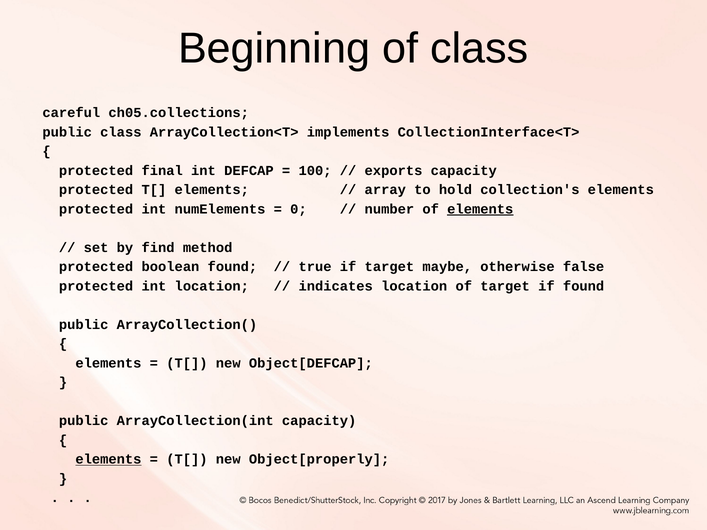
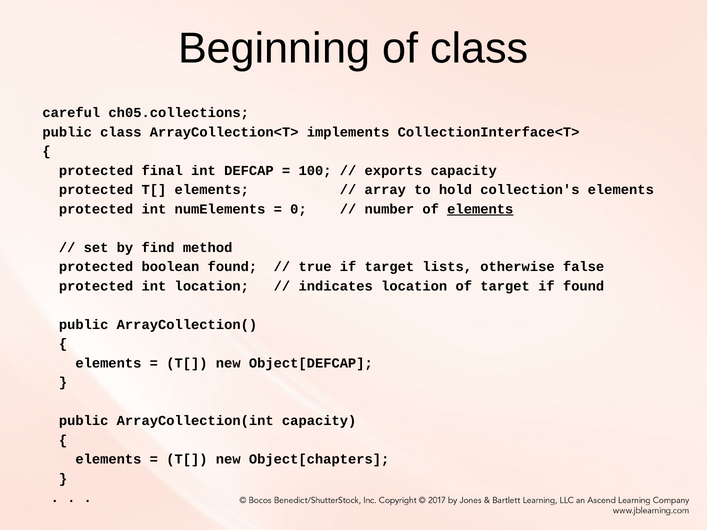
maybe: maybe -> lists (447, 267)
elements underline: present -> none (108, 460)
Object[properly: Object[properly -> Object[chapters (319, 460)
